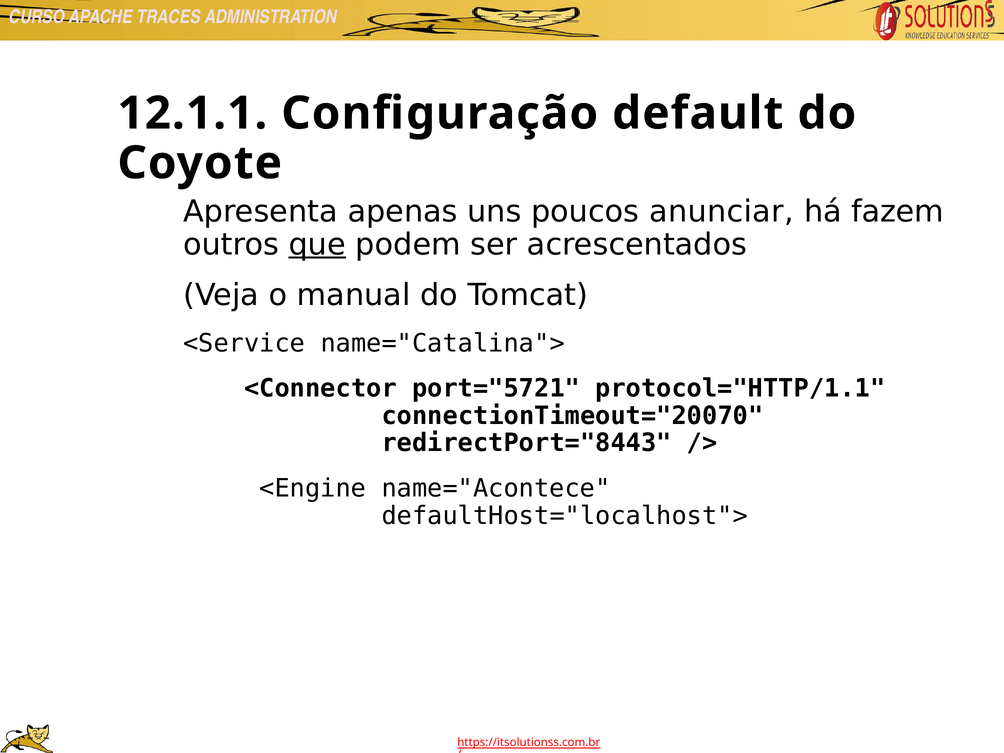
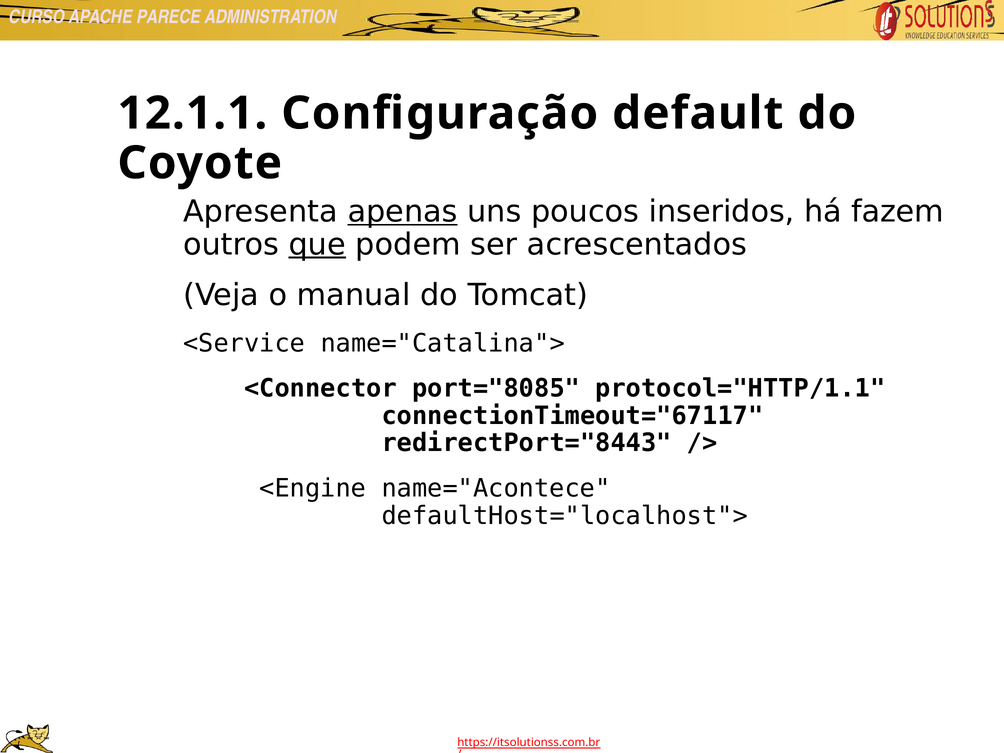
TRACES: TRACES -> PARECE (169, 17)
apenas underline: none -> present (403, 212)
anunciar: anunciar -> inseridos (722, 212)
port="5721: port="5721 -> port="8085 (496, 388)
connectionTimeout="20070: connectionTimeout="20070 -> connectionTimeout="67117 (572, 416)
